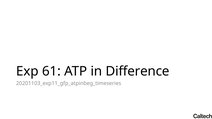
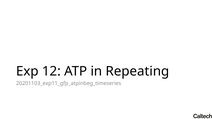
61: 61 -> 12 (51, 71)
Difference: Difference -> Repeating (137, 71)
